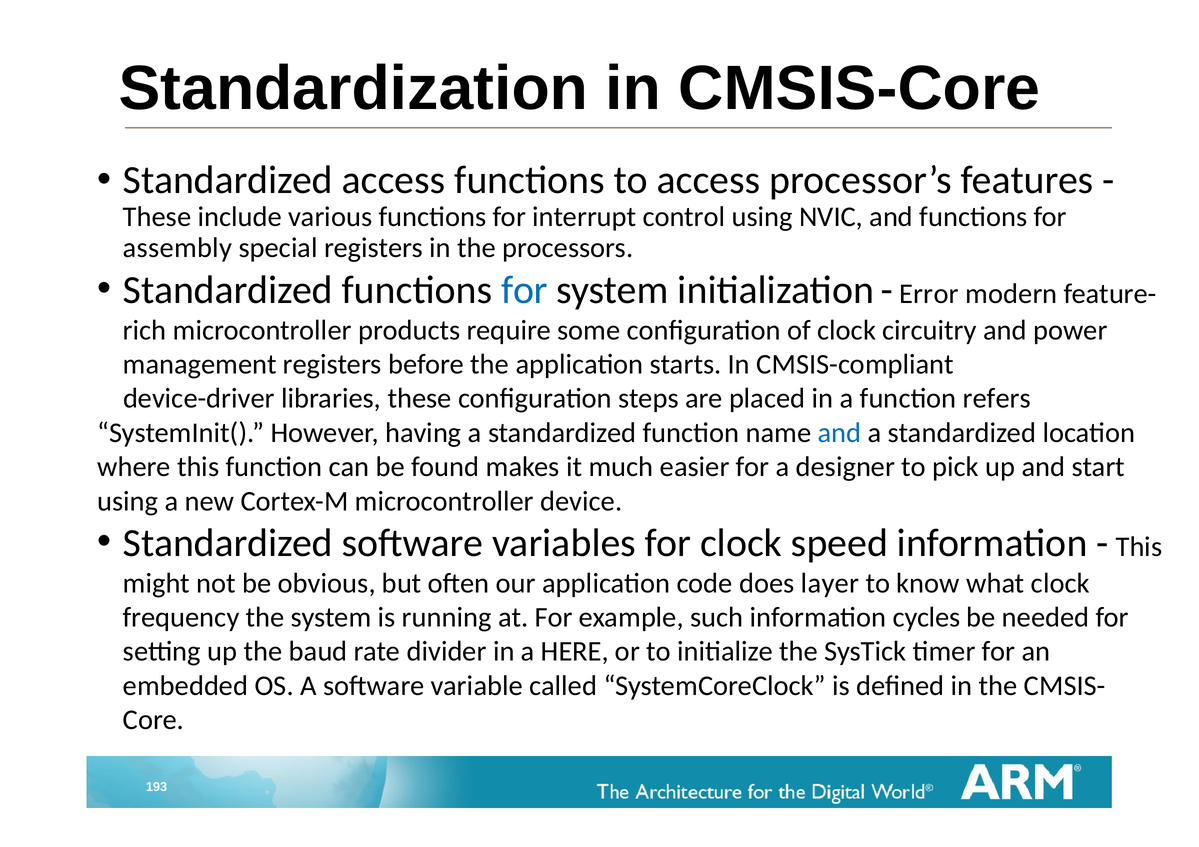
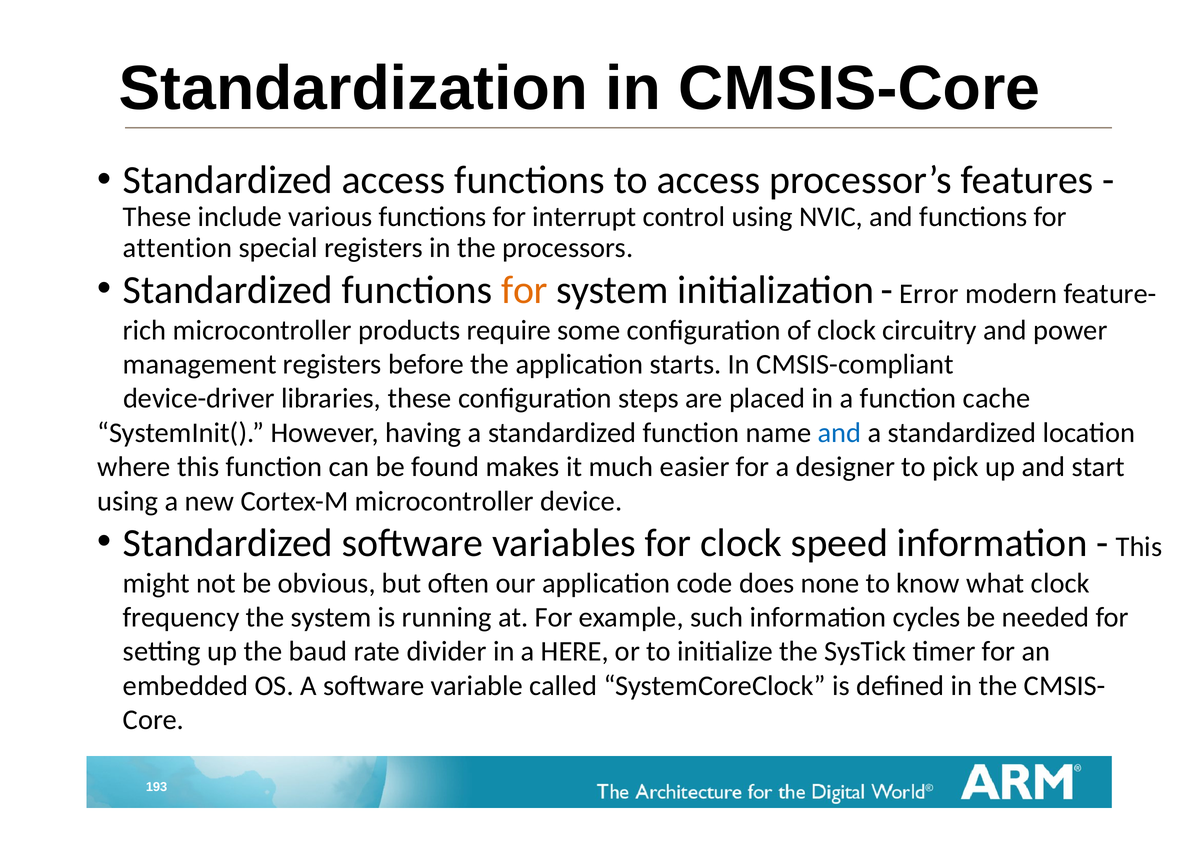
assembly: assembly -> attention (177, 248)
for colour: blue -> orange (524, 290)
refers: refers -> cache (997, 399)
layer: layer -> none (830, 583)
